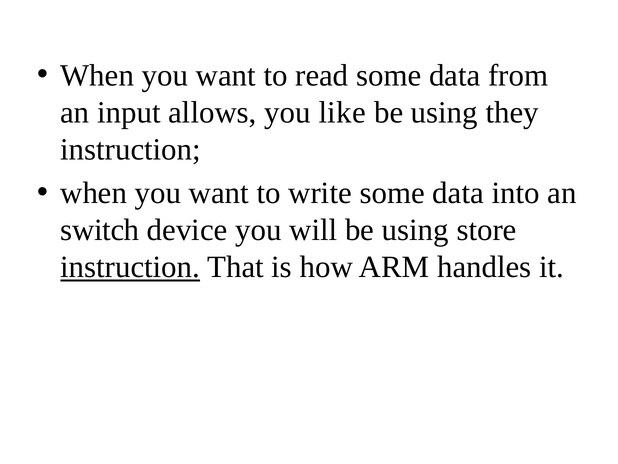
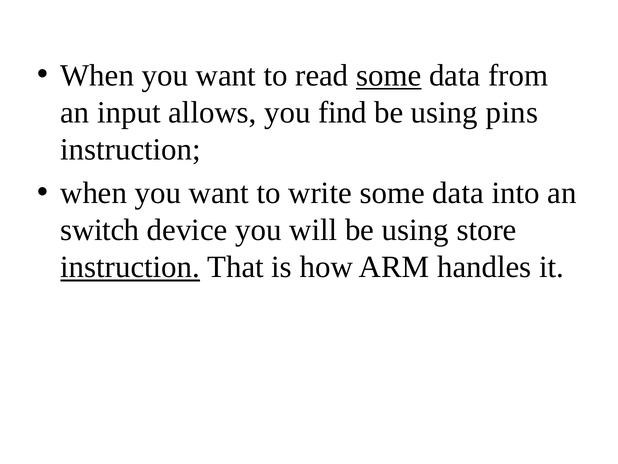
some underline: none -> present (389, 75)
like: like -> find (343, 112)
they: they -> pins (512, 112)
